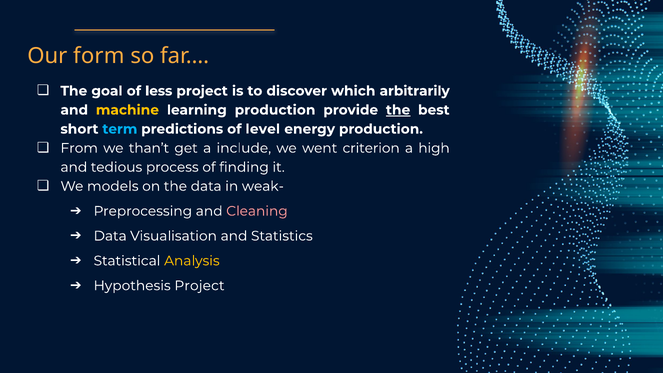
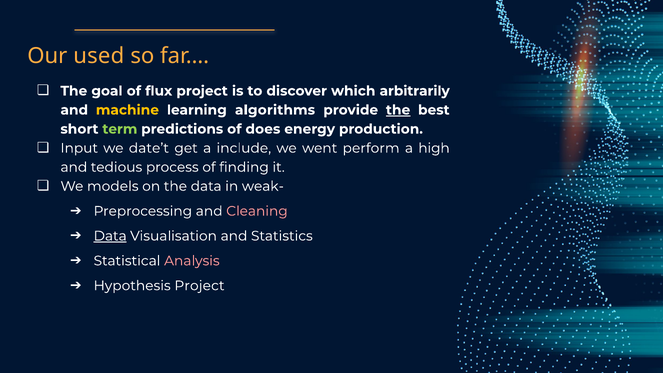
form: form -> used (99, 56)
less: less -> flux (159, 91)
learning production: production -> algorithms (275, 110)
term colour: light blue -> light green (120, 129)
level: level -> does (263, 129)
From: From -> Input (79, 148)
than’t: than’t -> date’t (149, 148)
criterion: criterion -> perform (371, 148)
Data underline: none -> present (110, 236)
Analysis colour: yellow -> pink (192, 261)
